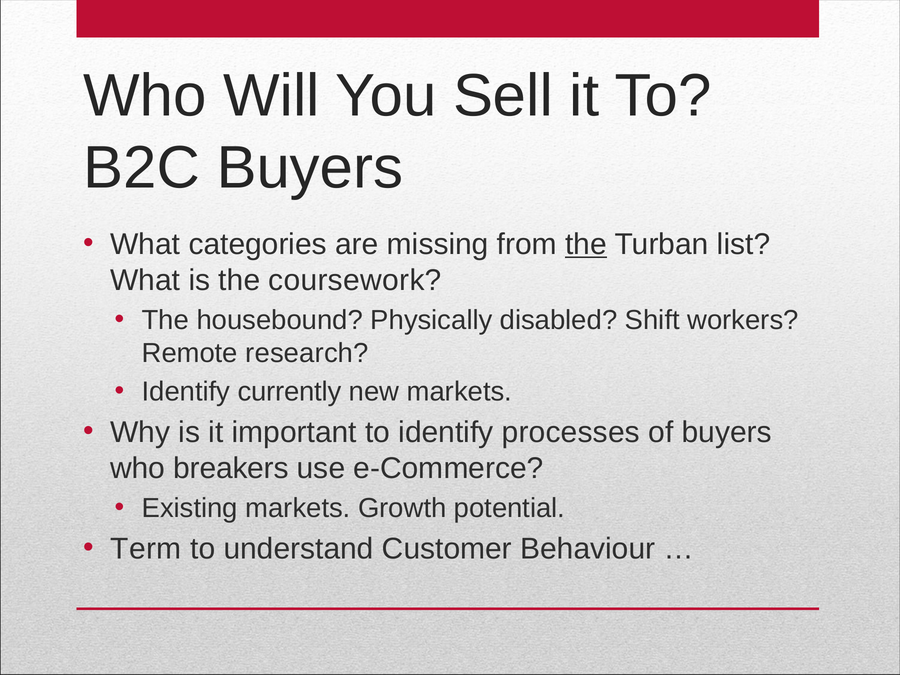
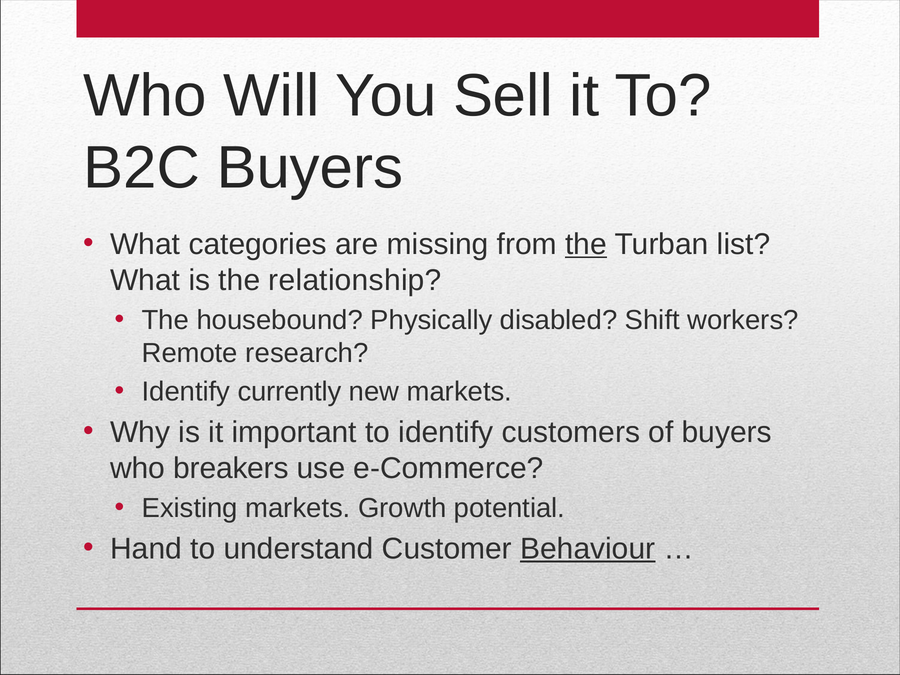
coursework: coursework -> relationship (355, 280)
processes: processes -> customers (571, 432)
Term: Term -> Hand (146, 549)
Behaviour underline: none -> present (588, 549)
